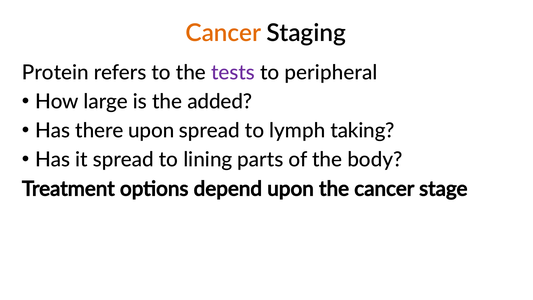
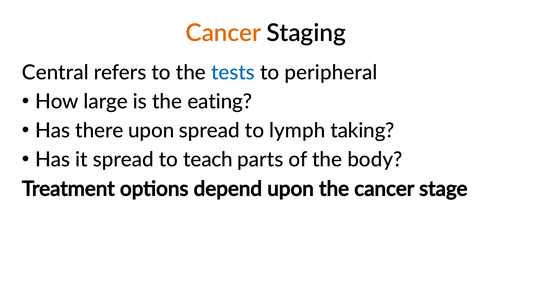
Protein: Protein -> Central (55, 73)
tests colour: purple -> blue (233, 73)
added: added -> eating (220, 102)
lining: lining -> teach (208, 160)
